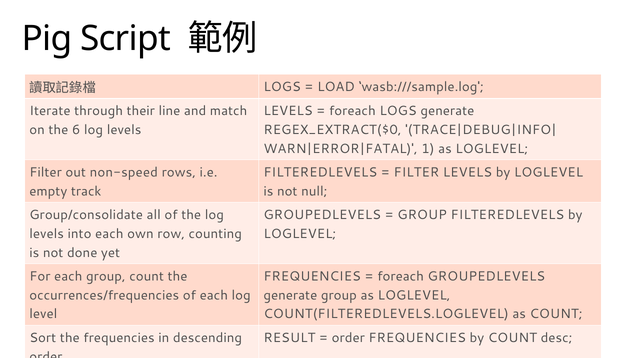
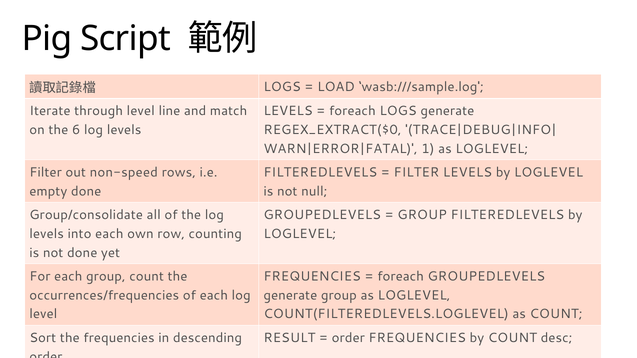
through their: their -> level (141, 111)
empty track: track -> done (86, 191)
